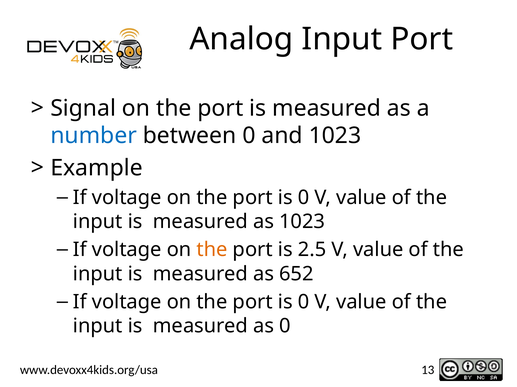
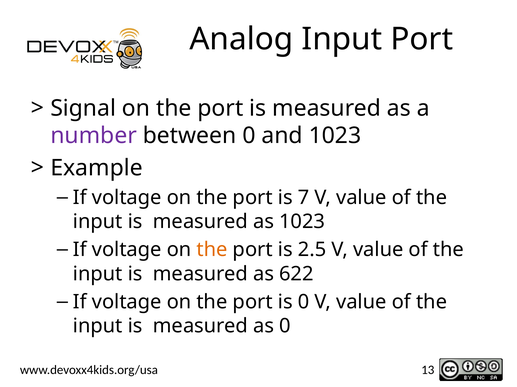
number colour: blue -> purple (94, 136)
0: 0 -> 7 (304, 198)
652: 652 -> 622 (296, 274)
